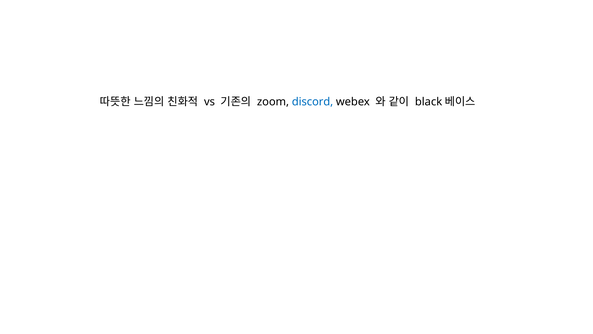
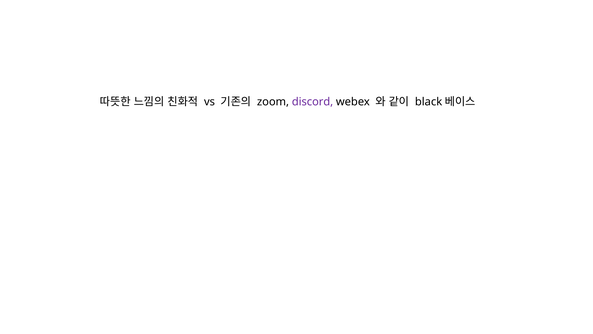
discord colour: blue -> purple (313, 102)
